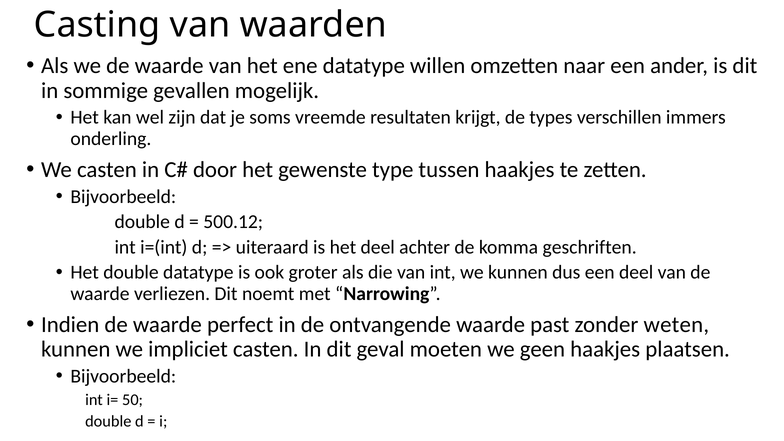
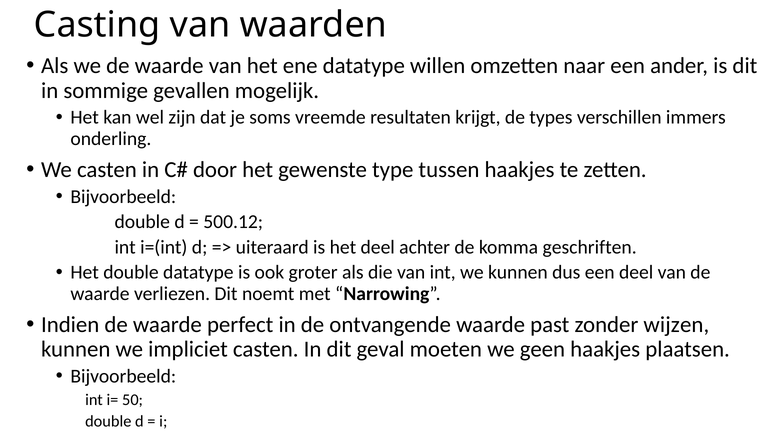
weten: weten -> wijzen (676, 325)
